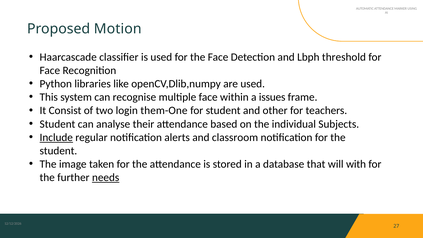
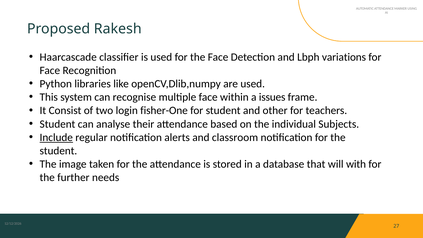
Motion: Motion -> Rakesh (118, 29)
threshold: threshold -> variations (344, 57)
them-One: them-One -> fisher-One (164, 111)
needs underline: present -> none (106, 178)
